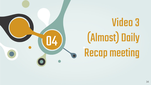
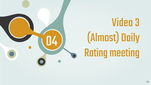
Recap: Recap -> Rating (96, 52)
